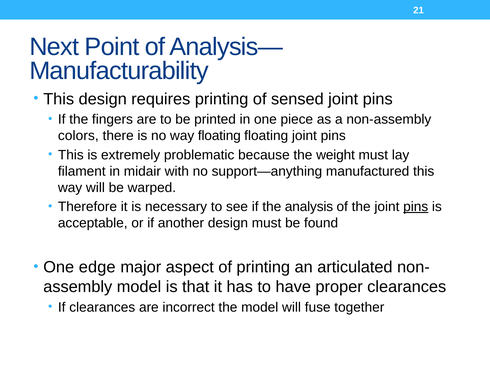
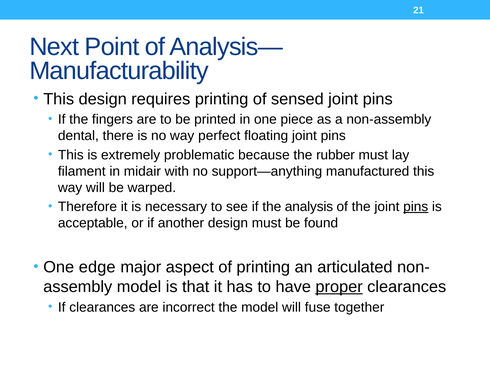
colors: colors -> dental (78, 136)
way floating: floating -> perfect (219, 136)
weight: weight -> rubber (336, 155)
proper underline: none -> present (339, 287)
